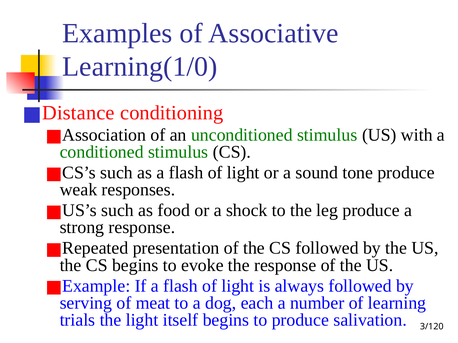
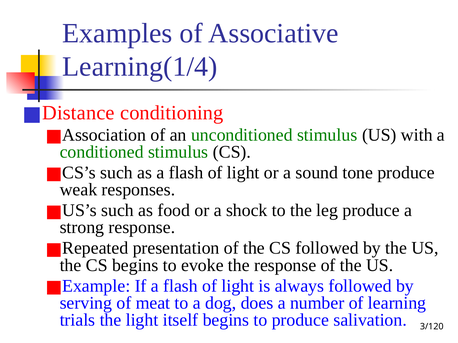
Learning(1/0: Learning(1/0 -> Learning(1/4 (140, 67)
each: each -> does (257, 303)
